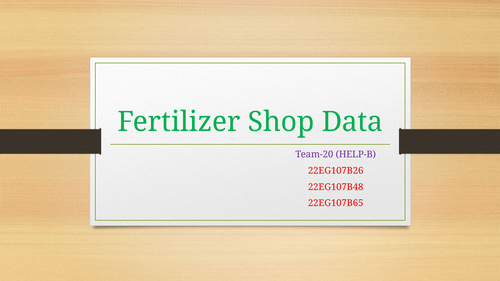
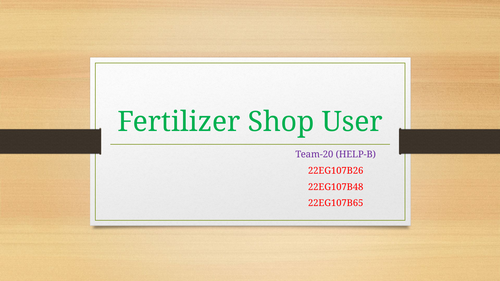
Data: Data -> User (352, 122)
